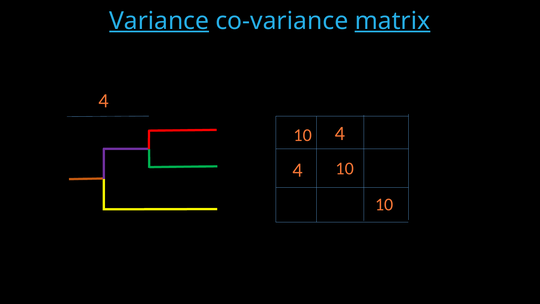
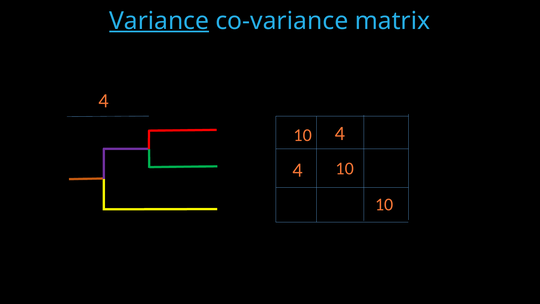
matrix underline: present -> none (393, 21)
